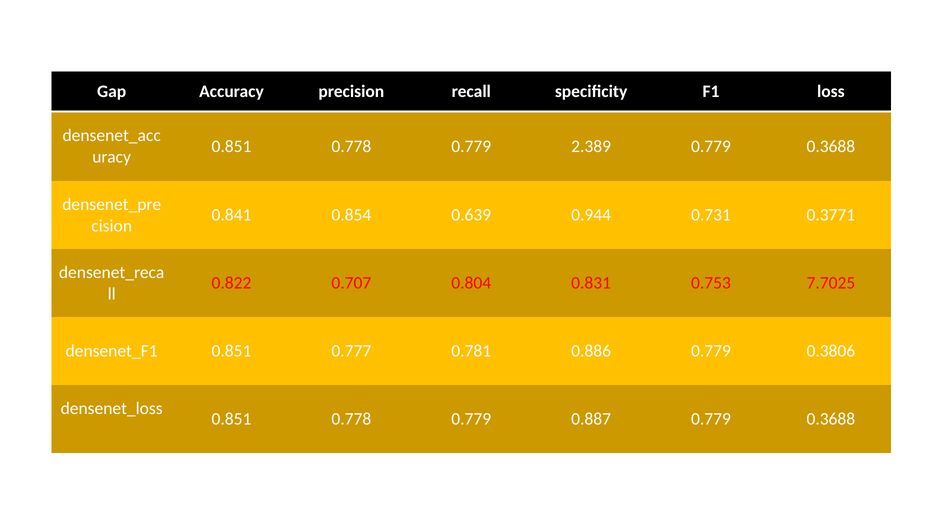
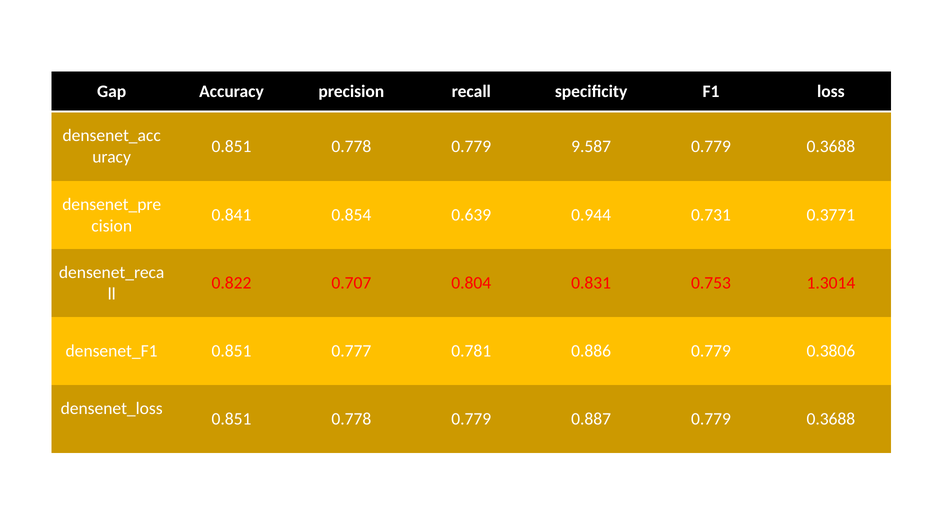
2.389: 2.389 -> 9.587 (591, 146)
7.7025: 7.7025 -> 1.3014 (831, 283)
